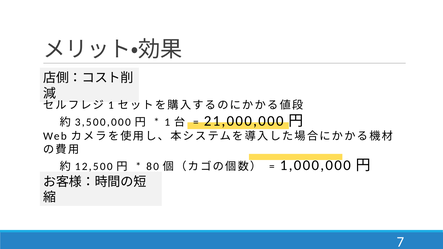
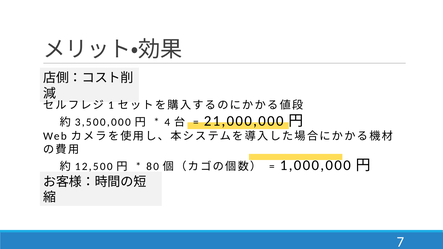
1: 1 -> 4 (167, 122)
